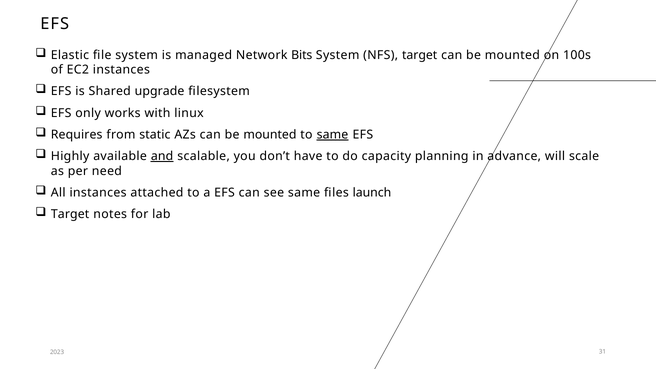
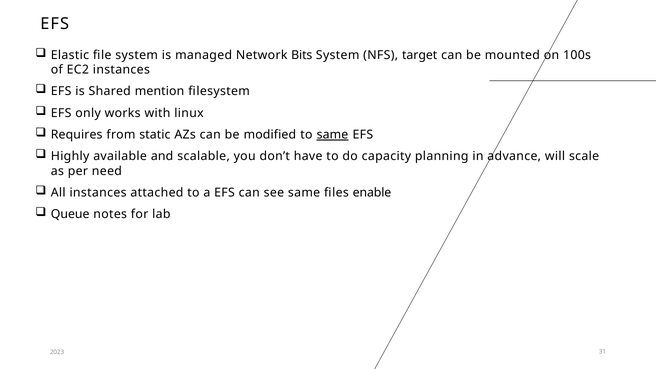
upgrade: upgrade -> mention (160, 91)
AZs can be mounted: mounted -> modified (270, 135)
and underline: present -> none (162, 156)
launch: launch -> enable (372, 193)
Target: Target -> Queue (70, 214)
